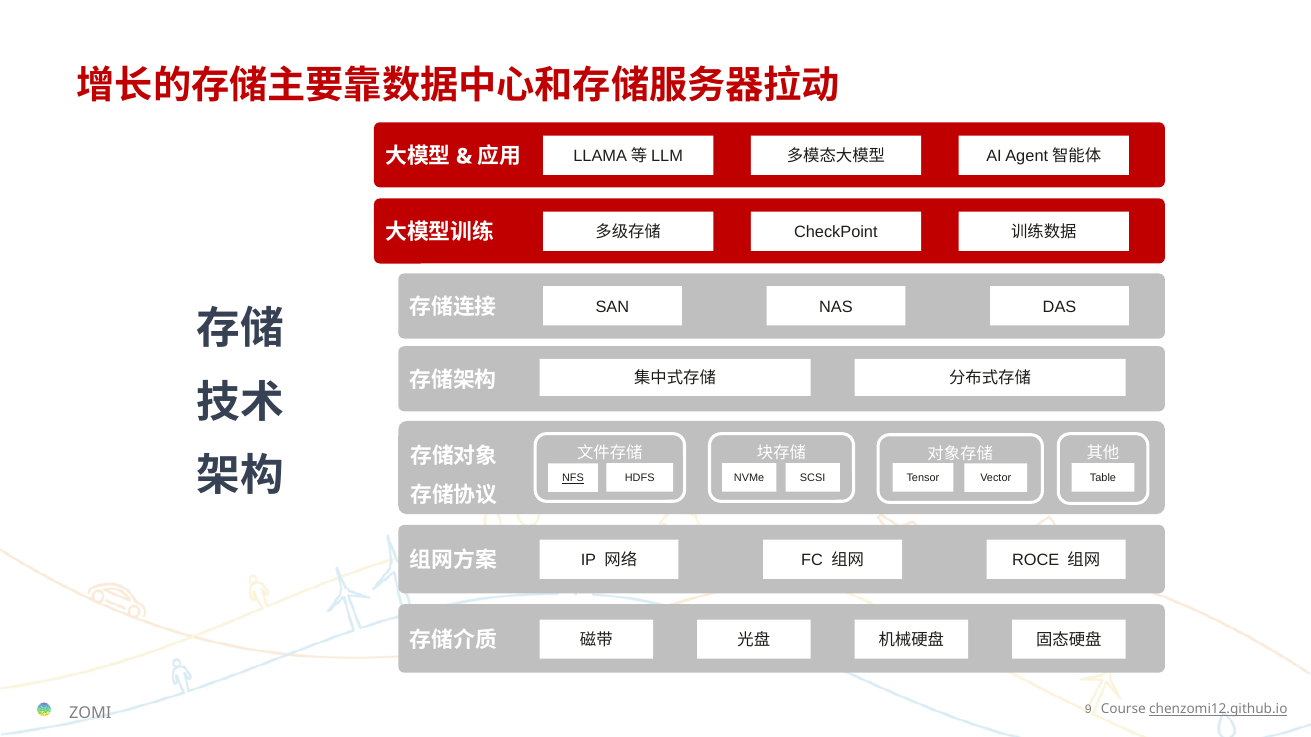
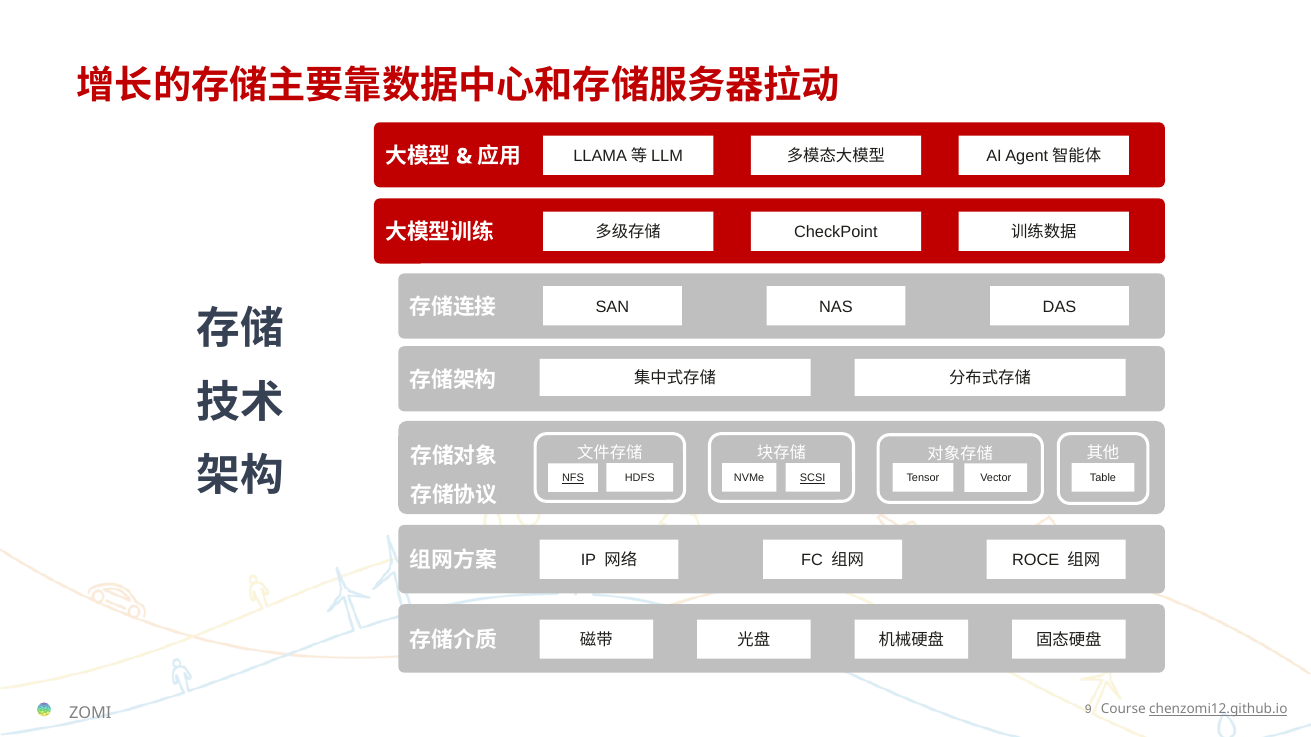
SCSI underline: none -> present (813, 478)
